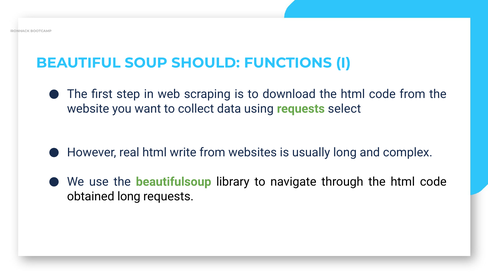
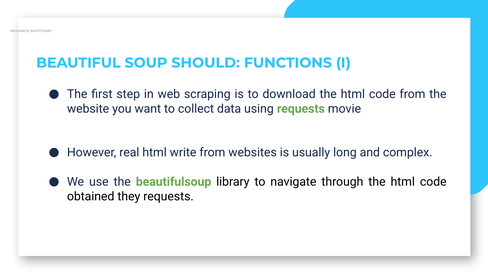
select: select -> movie (344, 109)
obtained long: long -> they (129, 197)
